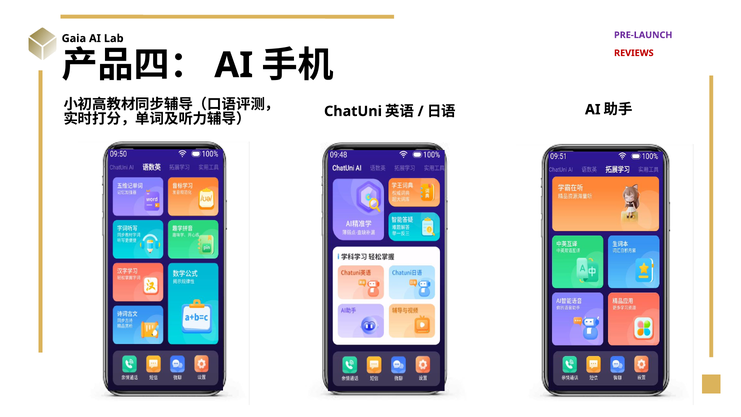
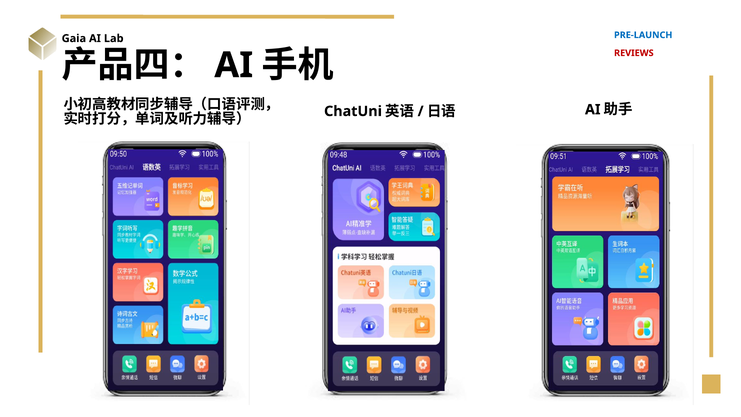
PRE-LAUNCH colour: purple -> blue (643, 35)
